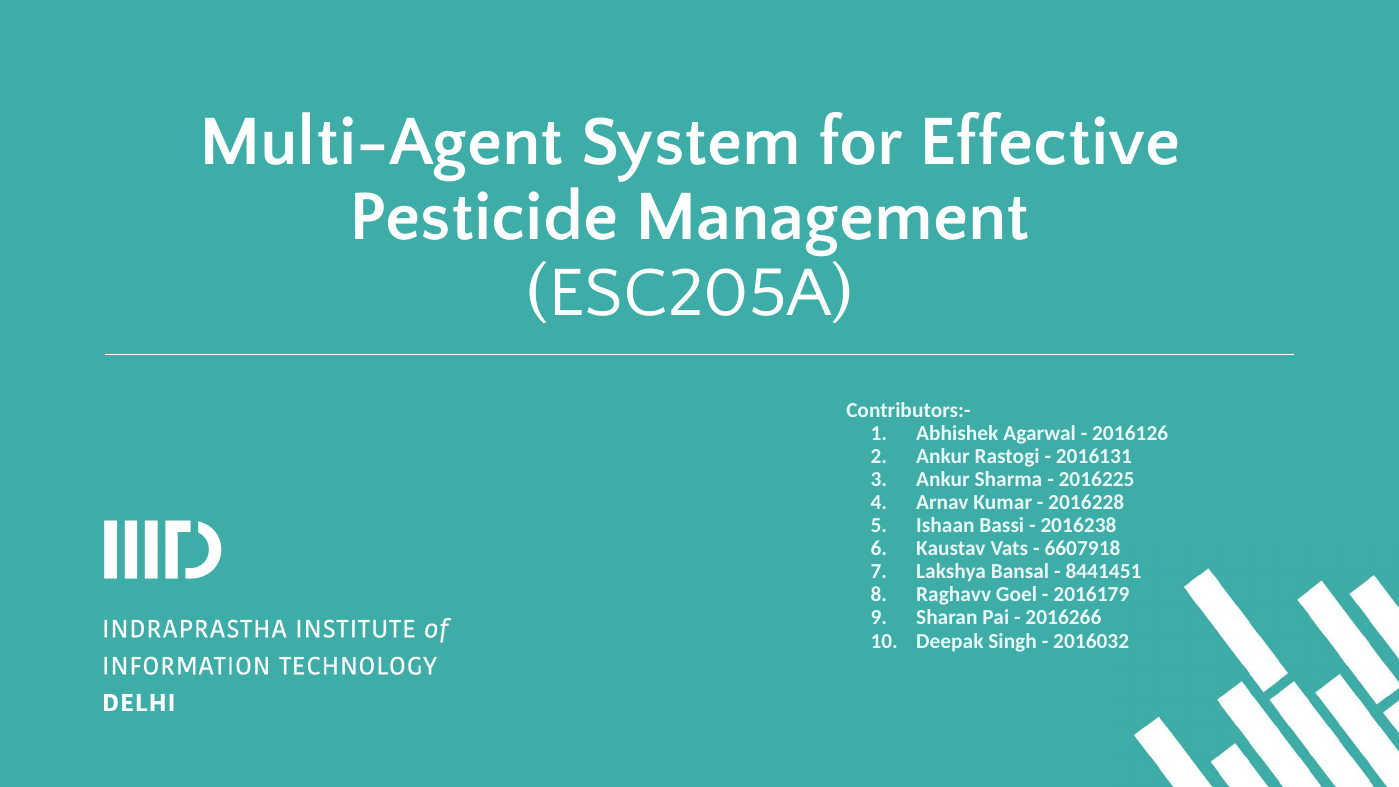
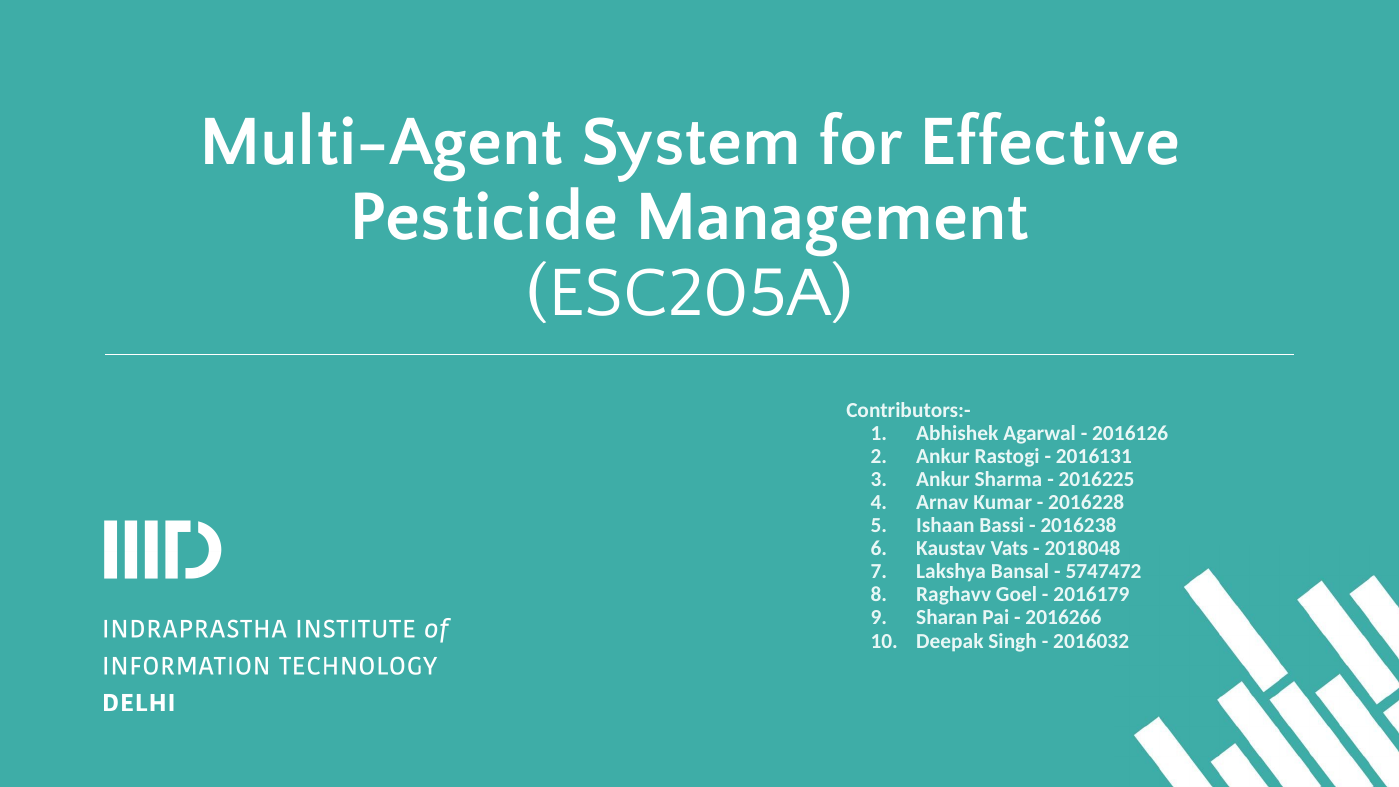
6607918: 6607918 -> 2018048 (1082, 549)
8441451: 8441451 -> 5747472 (1103, 572)
